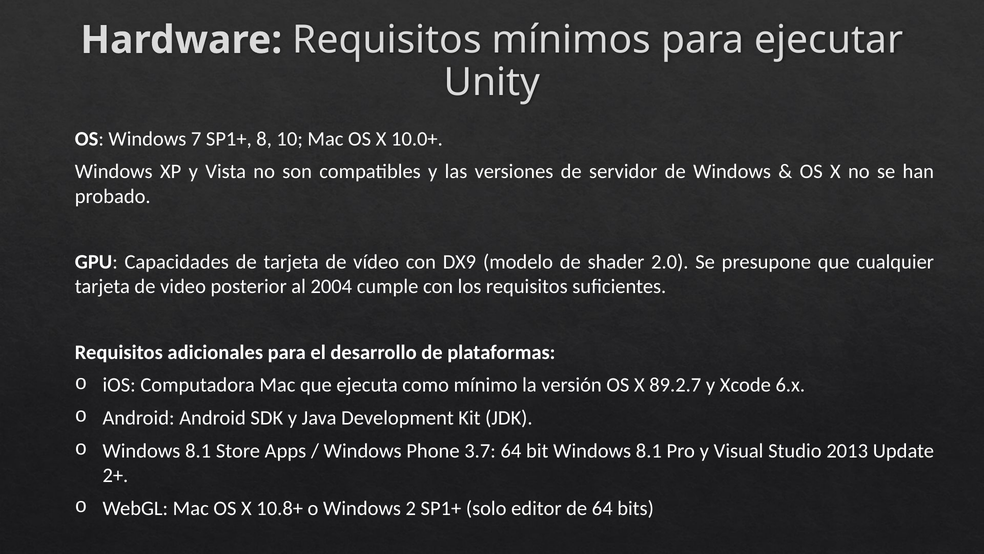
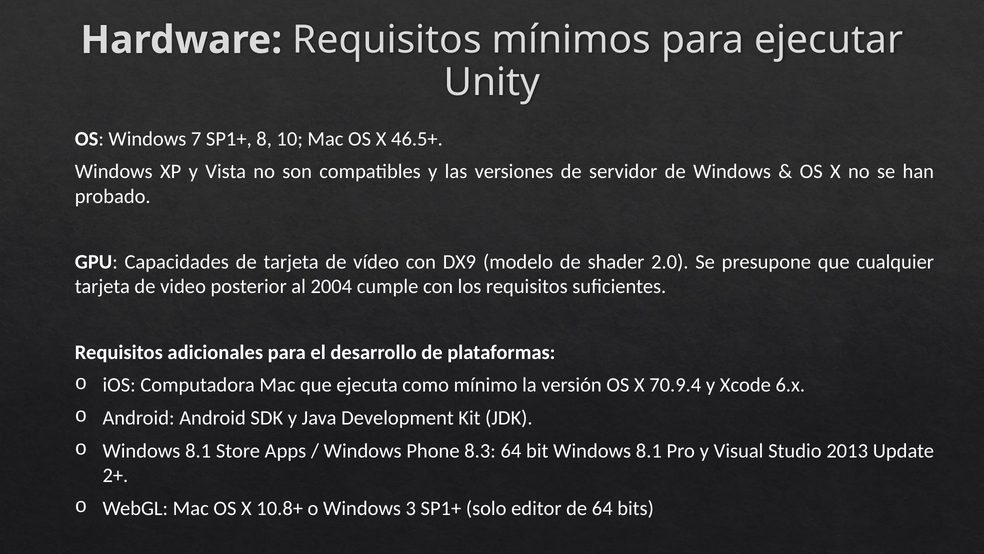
10.0+: 10.0+ -> 46.5+ (417, 139)
89.2.7: 89.2.7 -> 70.9.4 (675, 385)
3.7: 3.7 -> 8.3 (480, 450)
2: 2 -> 3 (411, 508)
